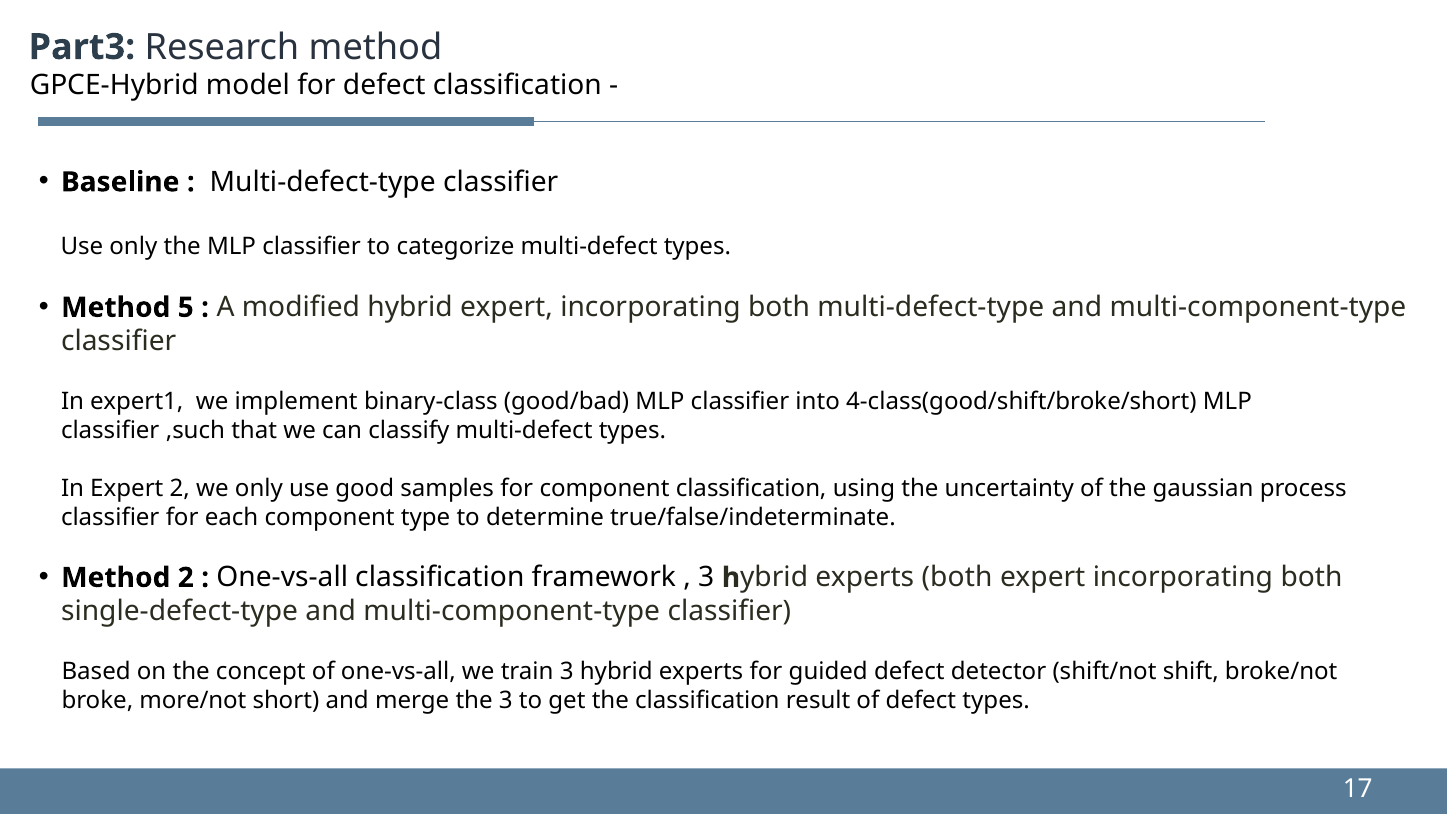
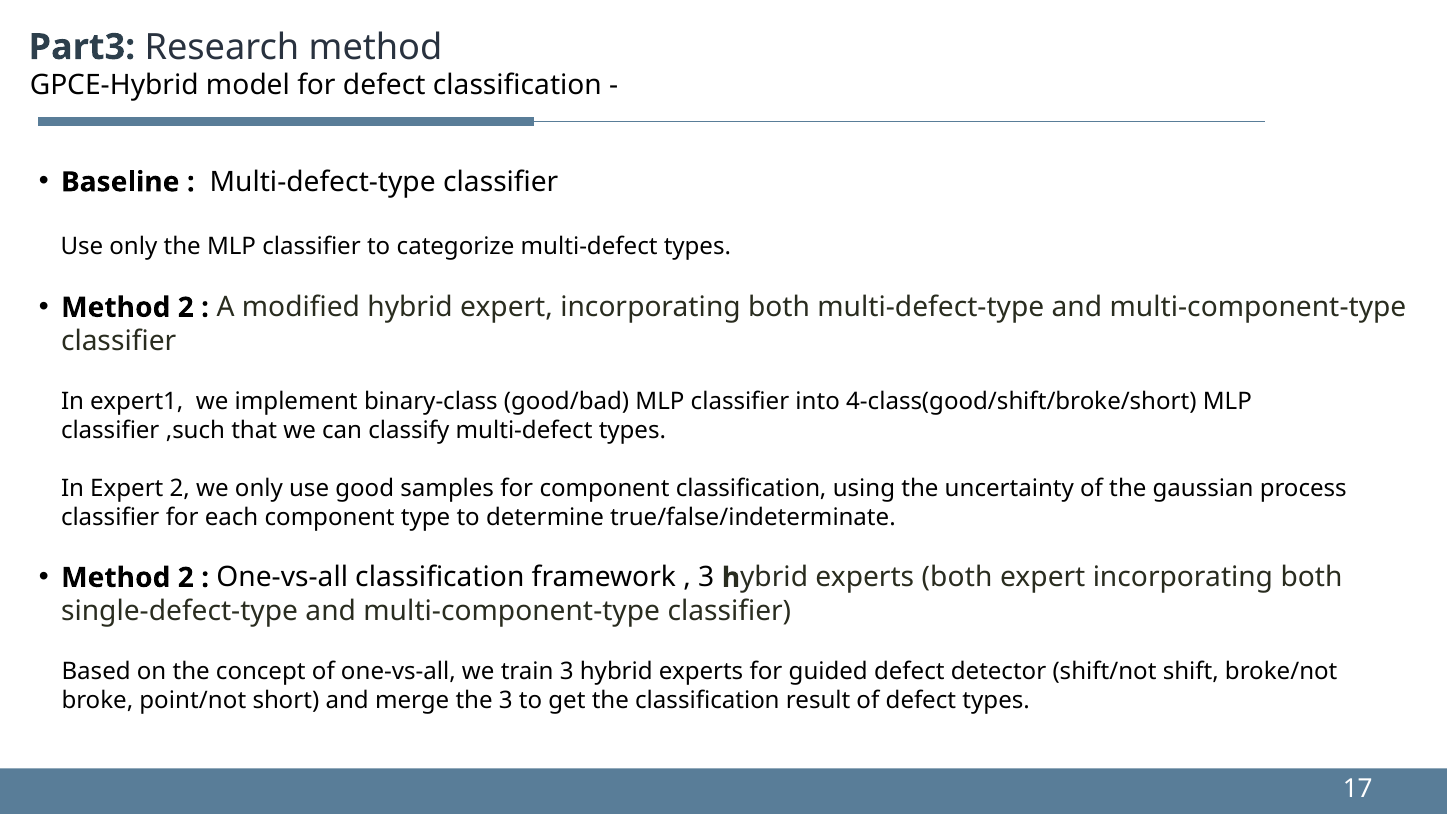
5: 5 -> 2 (186, 308)
more/not: more/not -> point/not (193, 700)
